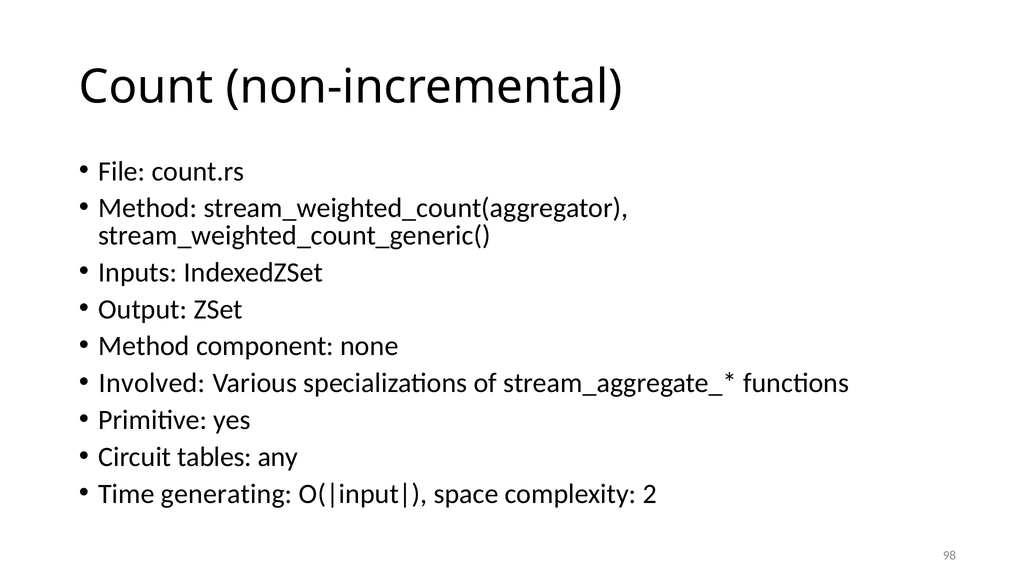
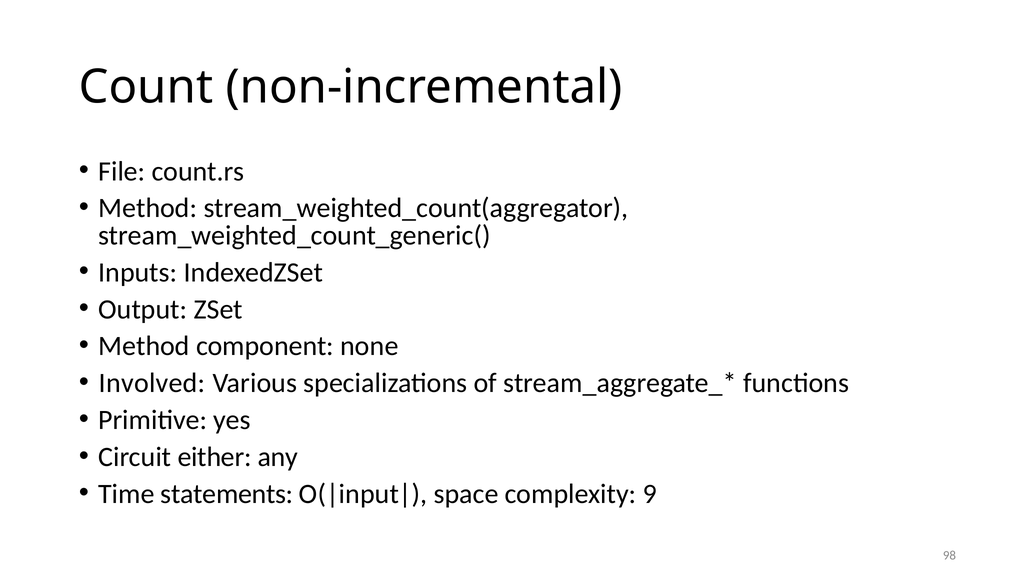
tables: tables -> either (215, 457)
generating: generating -> statements (227, 494)
2: 2 -> 9 (650, 494)
